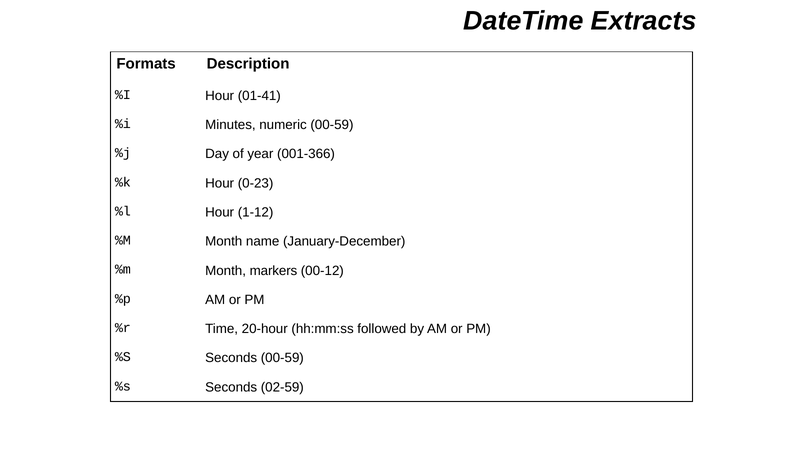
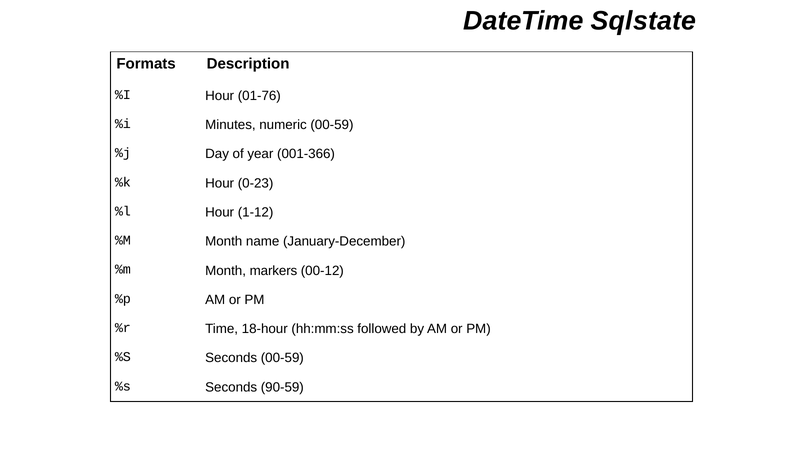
Extracts: Extracts -> Sqlstate (644, 21)
01-41: 01-41 -> 01-76 (259, 96)
20-hour: 20-hour -> 18-hour (265, 329)
02-59: 02-59 -> 90-59 (282, 387)
